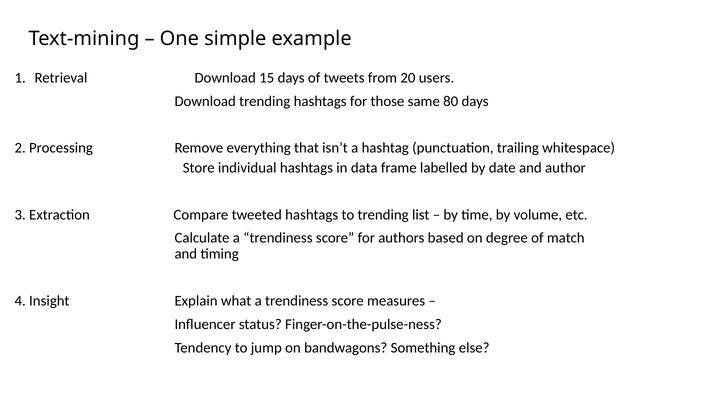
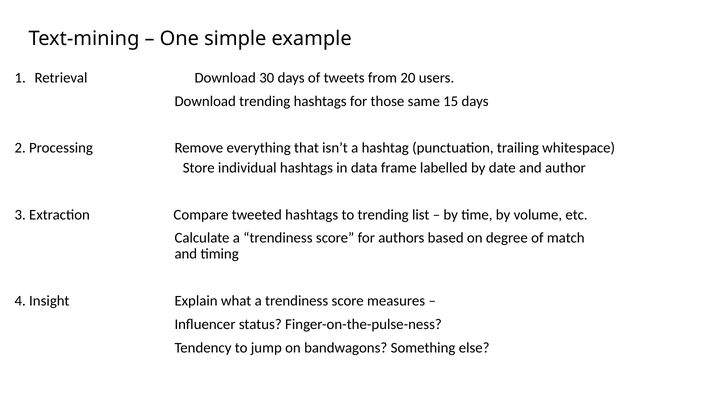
15: 15 -> 30 (267, 78)
80: 80 -> 15 (451, 101)
